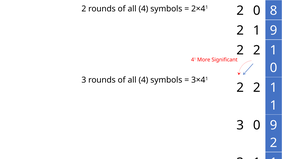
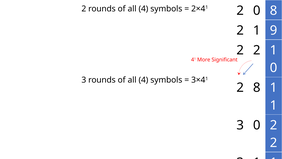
2: 2 -> 8 (257, 87)
3 0 9: 9 -> 2 (274, 125)
